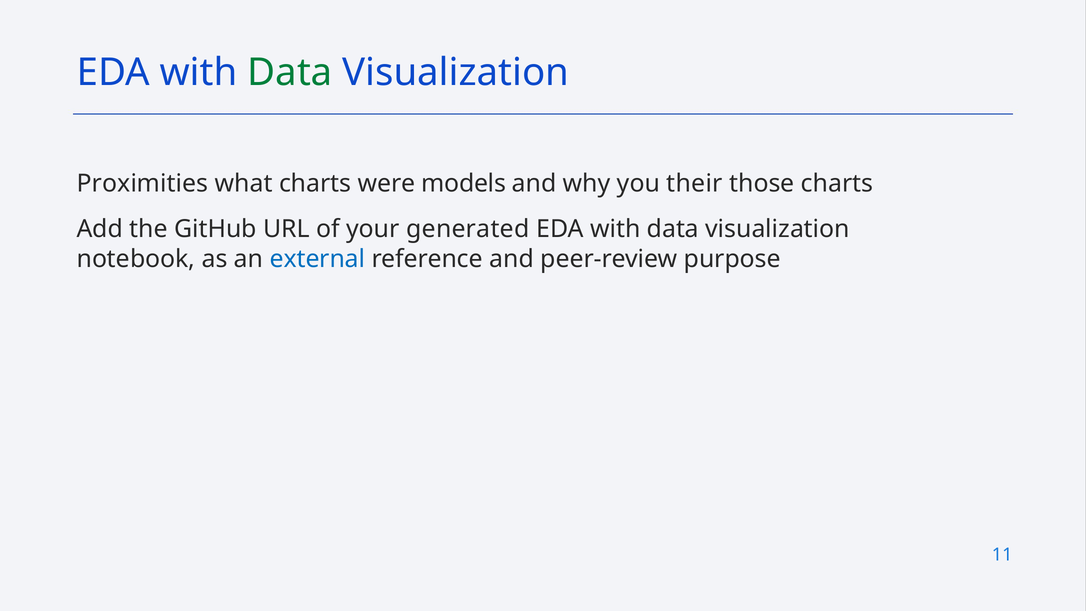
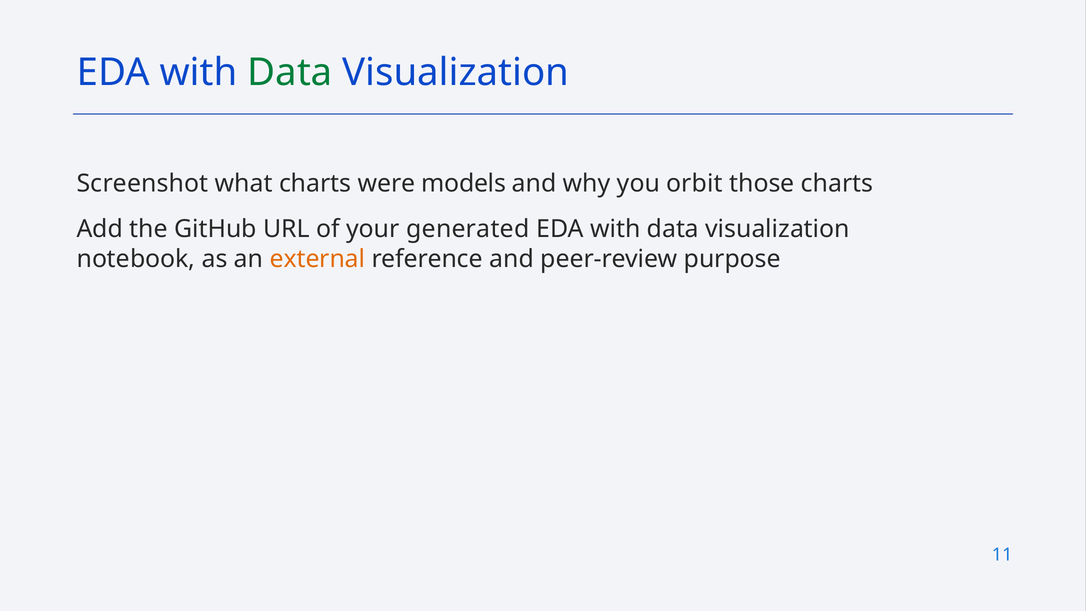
Proximities: Proximities -> Screenshot (143, 183)
their: their -> orbit (694, 183)
external colour: blue -> orange (317, 259)
